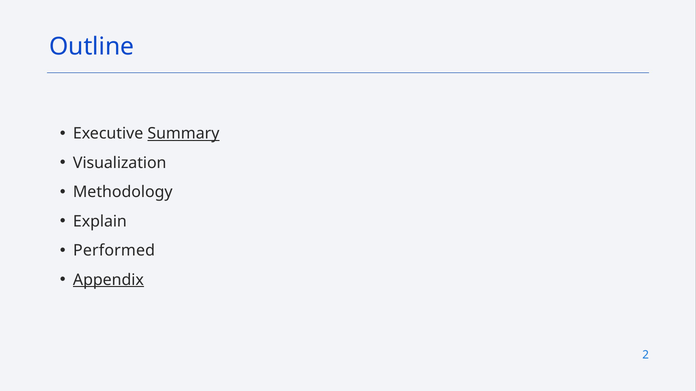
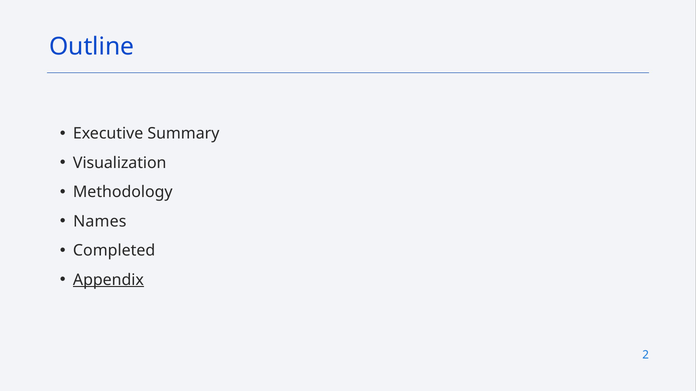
Summary underline: present -> none (183, 134)
Explain: Explain -> Names (100, 222)
Performed: Performed -> Completed (114, 251)
